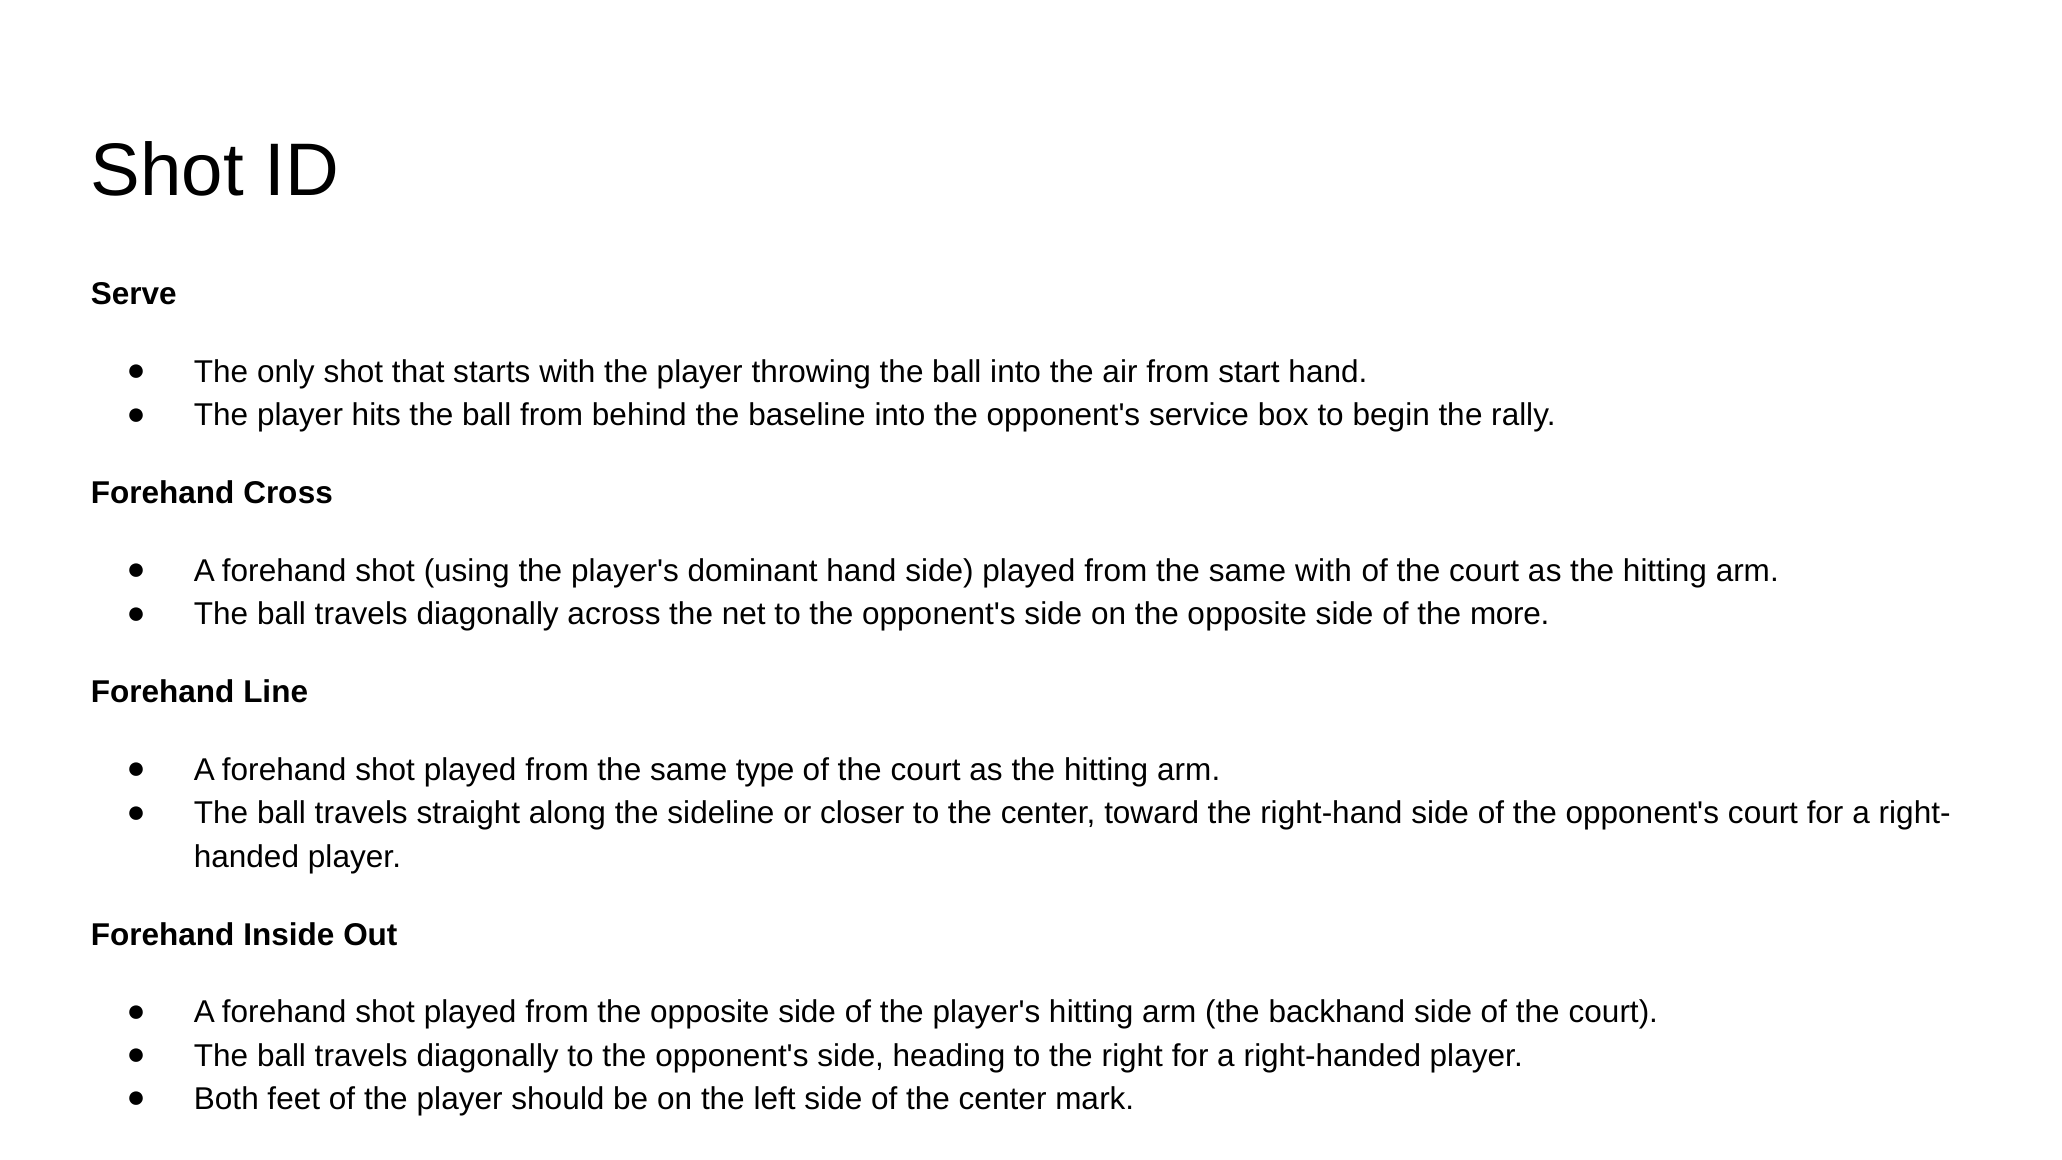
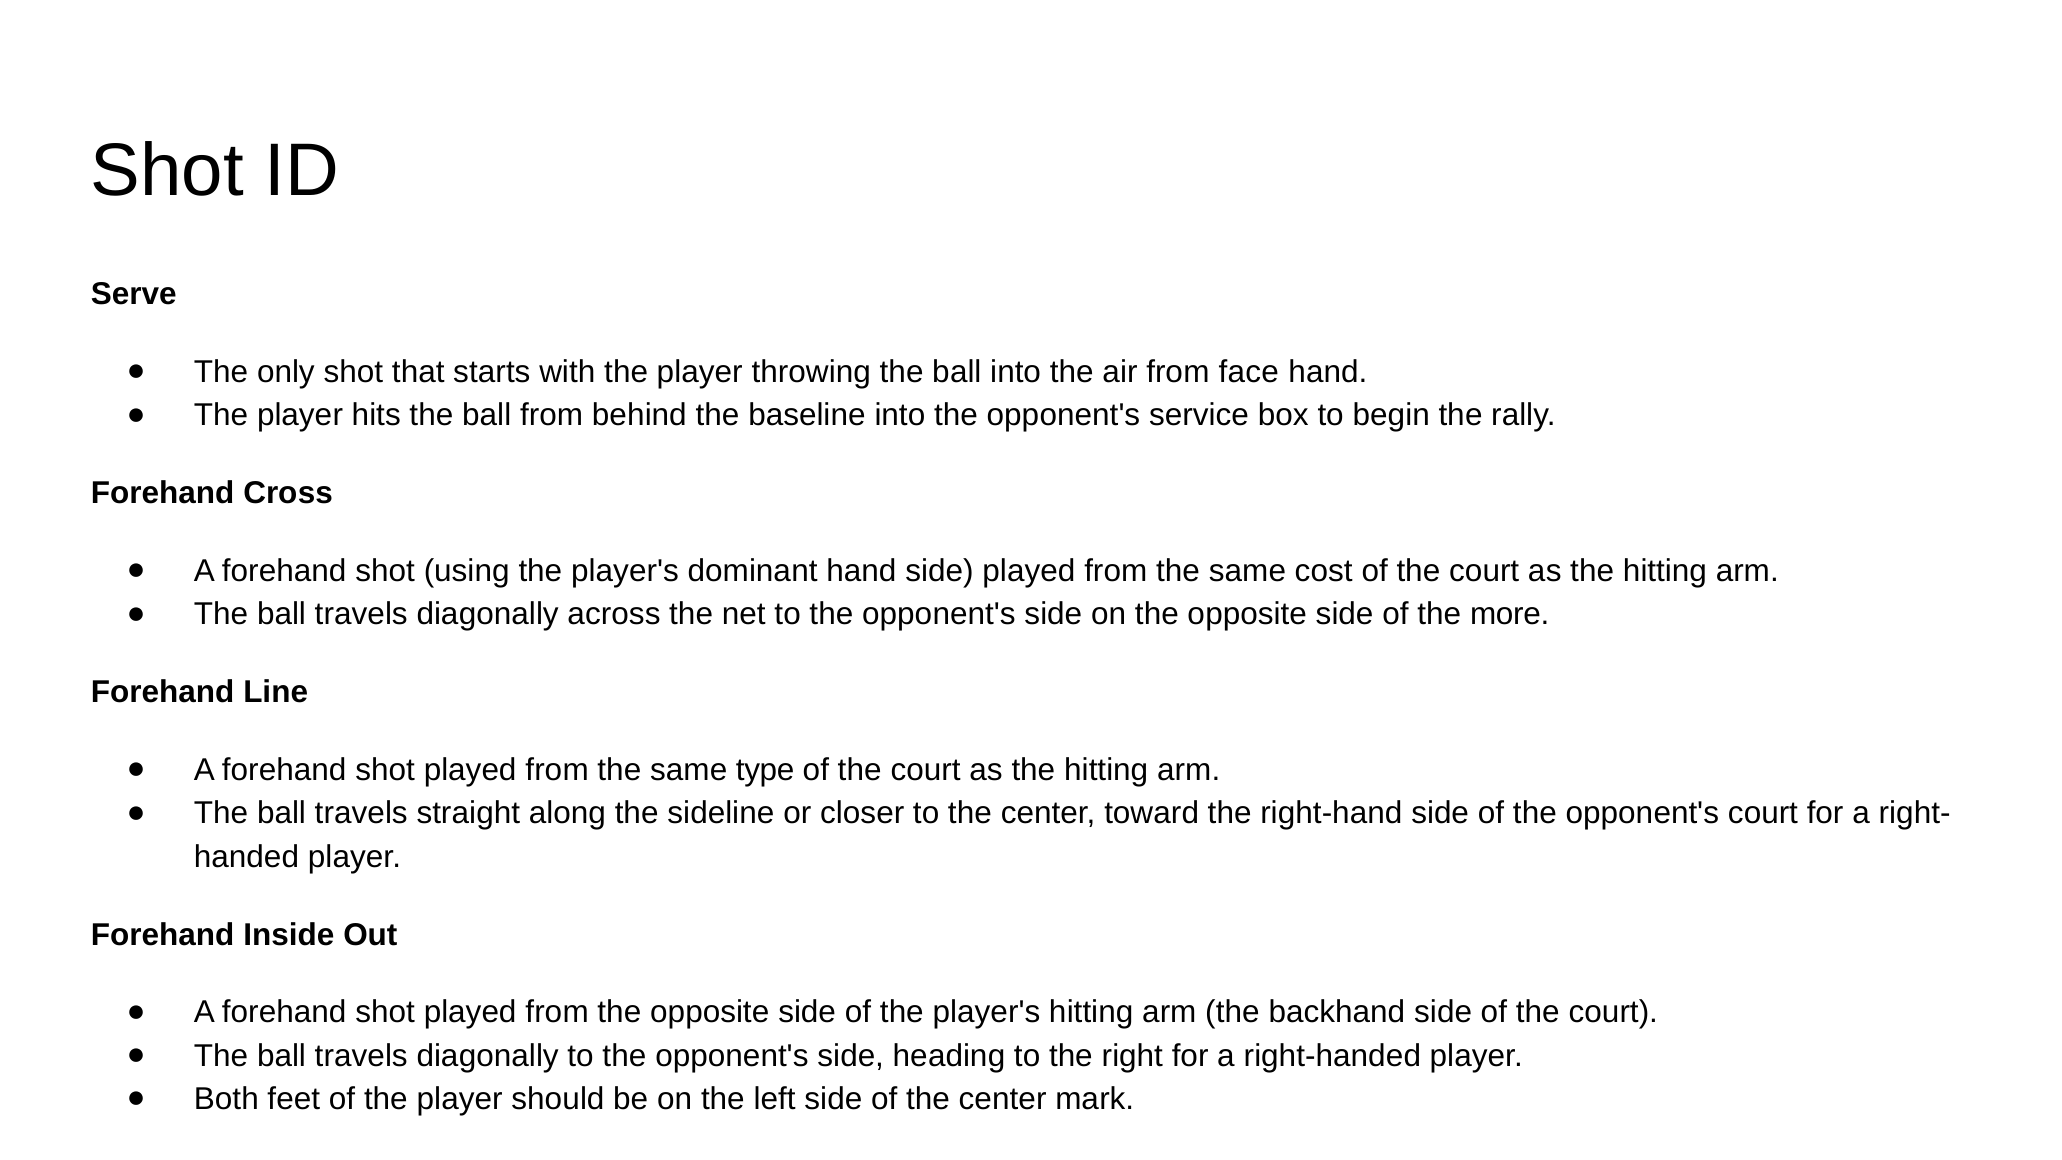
start: start -> face (1249, 372)
same with: with -> cost (1324, 571)
